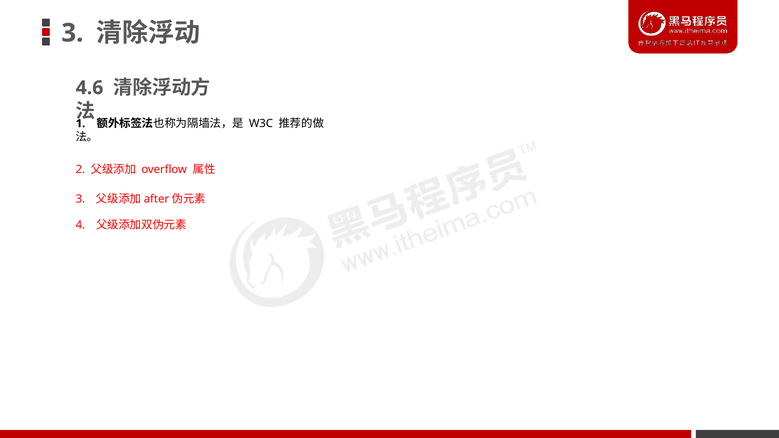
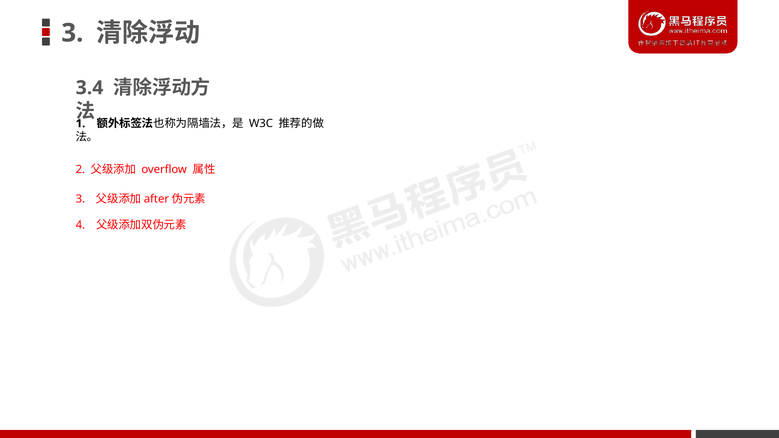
4.6: 4.6 -> 3.4 (90, 88)
